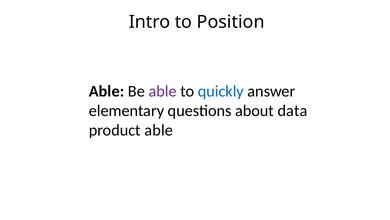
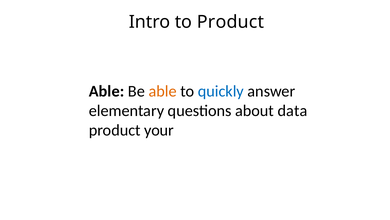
to Position: Position -> Product (231, 22)
able colour: purple -> orange (163, 91)
product able: able -> your (159, 130)
